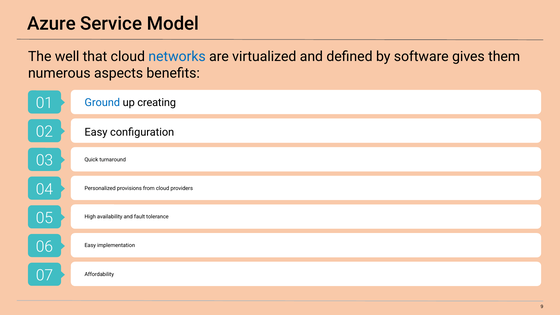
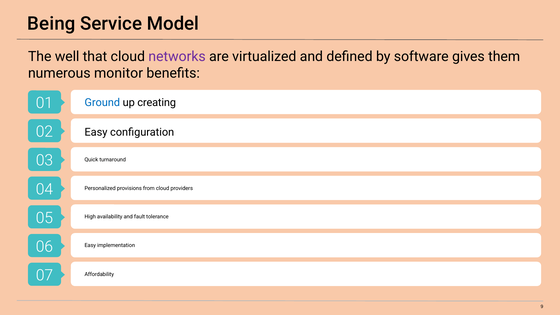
Azure: Azure -> Being (51, 24)
networks colour: blue -> purple (177, 56)
aspects: aspects -> monitor (118, 73)
